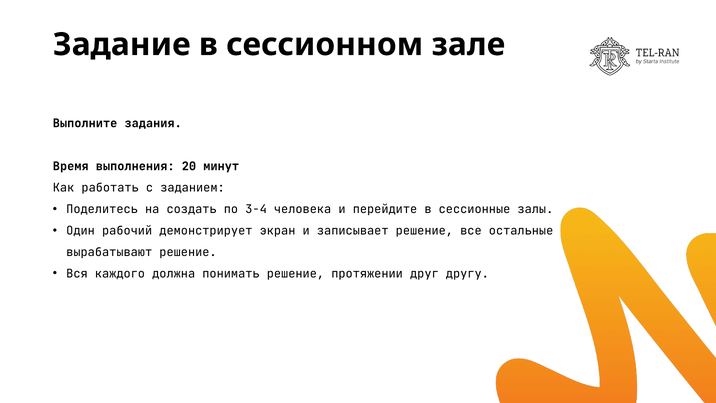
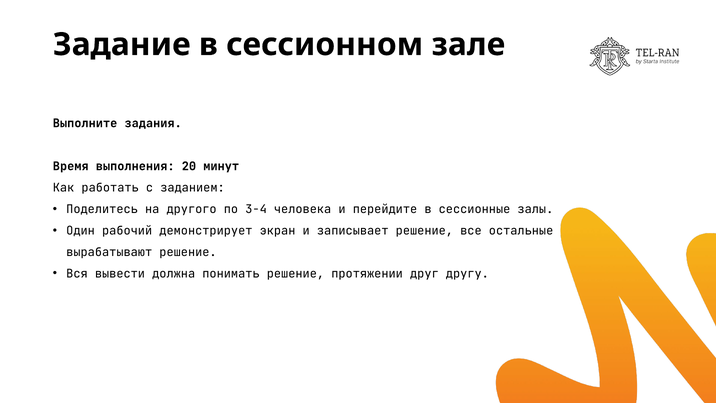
создать: создать -> другого (192, 209)
каждого: каждого -> вывести (120, 274)
